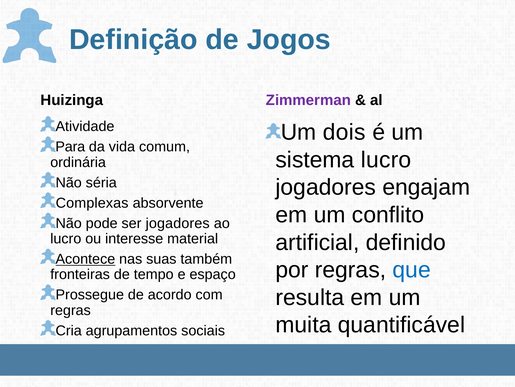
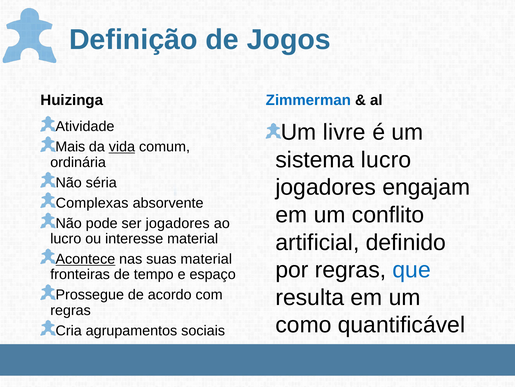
Zimmerman colour: purple -> blue (308, 100)
dois: dois -> livre (344, 132)
Para: Para -> Mais (70, 147)
vida underline: none -> present (122, 147)
suas também: também -> material (206, 259)
muita: muita -> como (304, 324)
